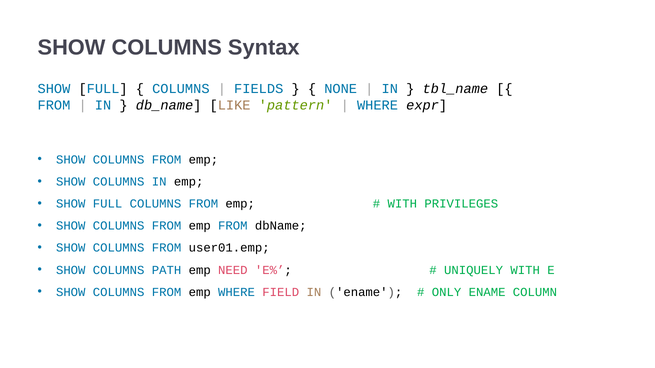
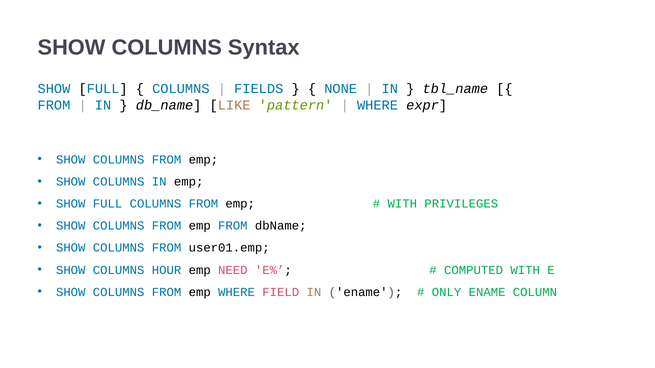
PATH: PATH -> HOUR (167, 270)
UNIQUELY: UNIQUELY -> COMPUTED (474, 270)
